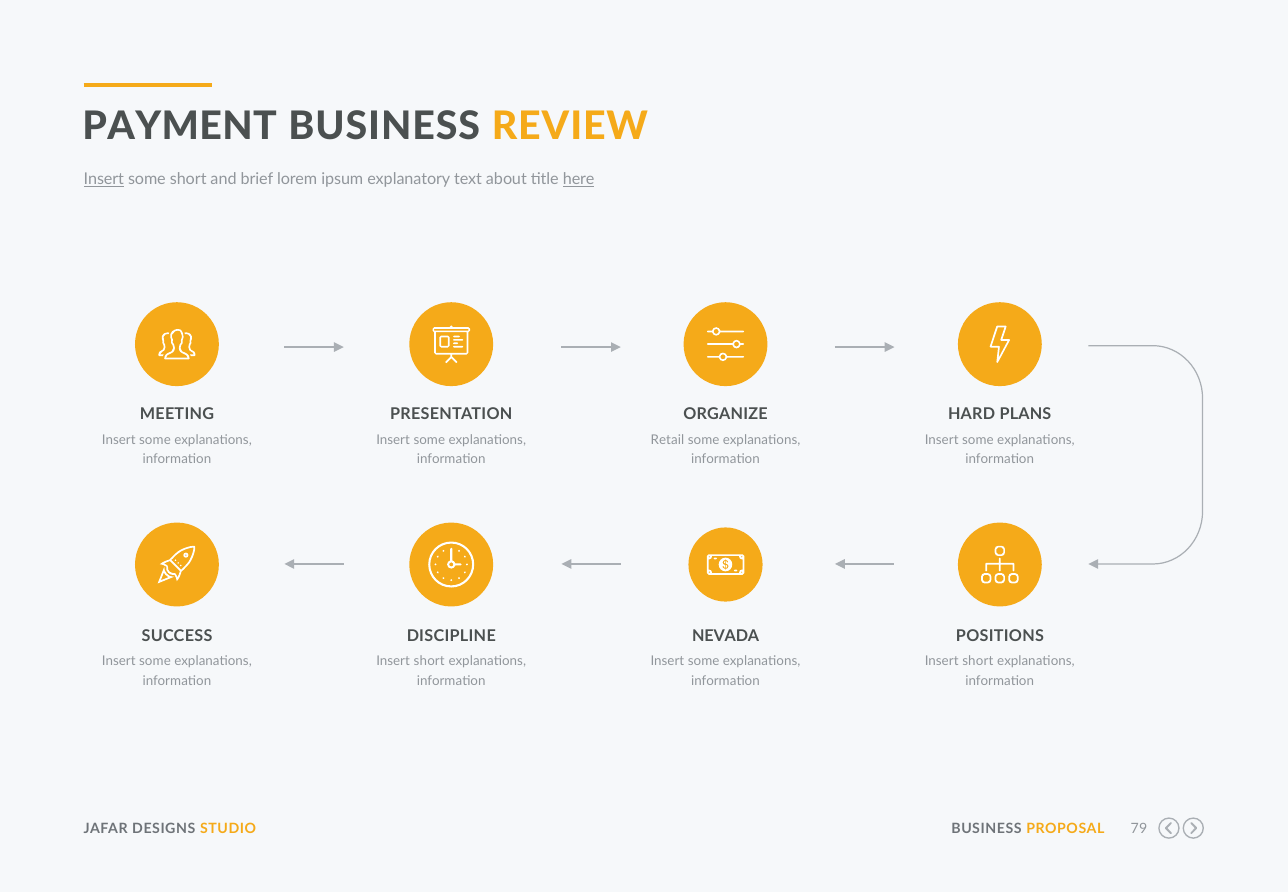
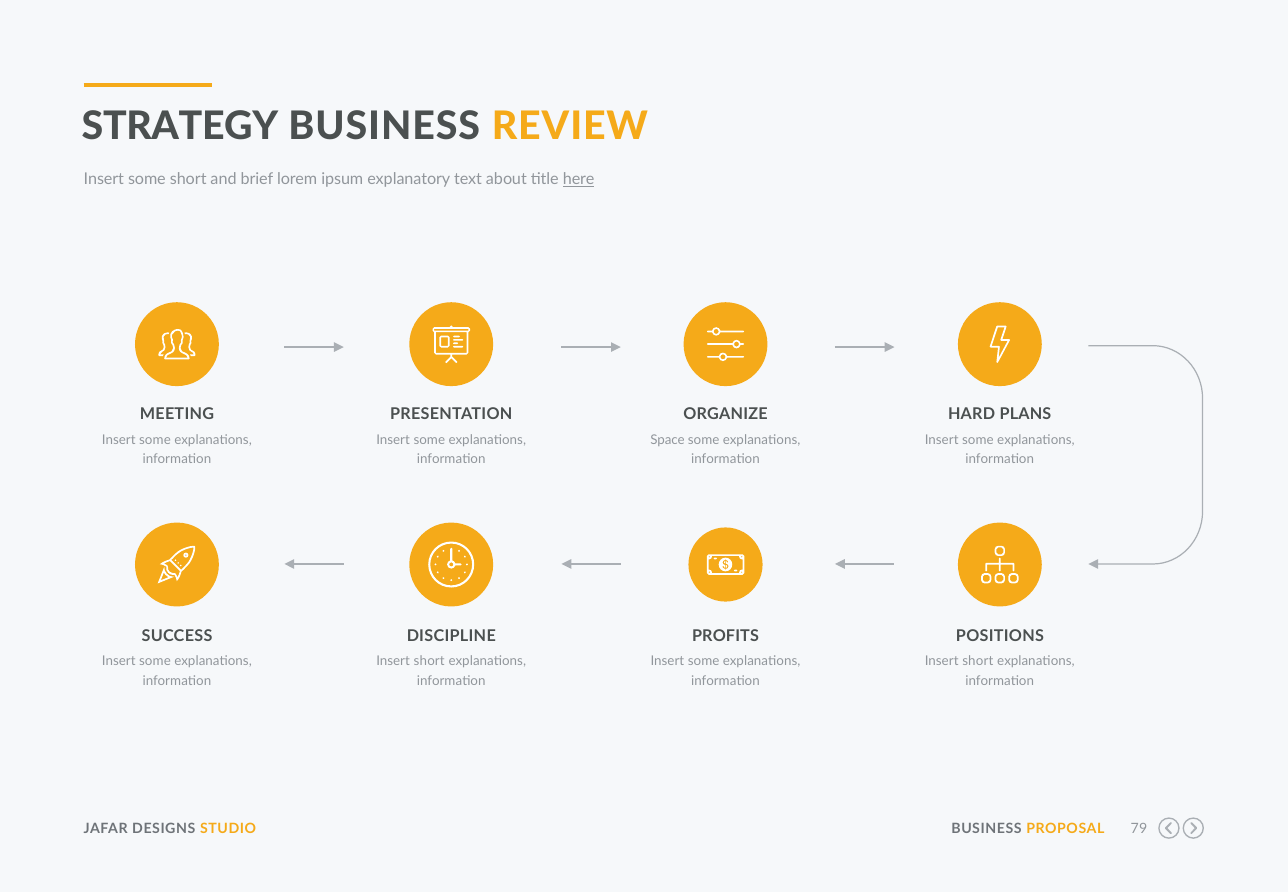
PAYMENT: PAYMENT -> STRATEGY (180, 126)
Insert underline: present -> none (104, 179)
Retail: Retail -> Space (667, 440)
NEVADA: NEVADA -> PROFITS (725, 636)
